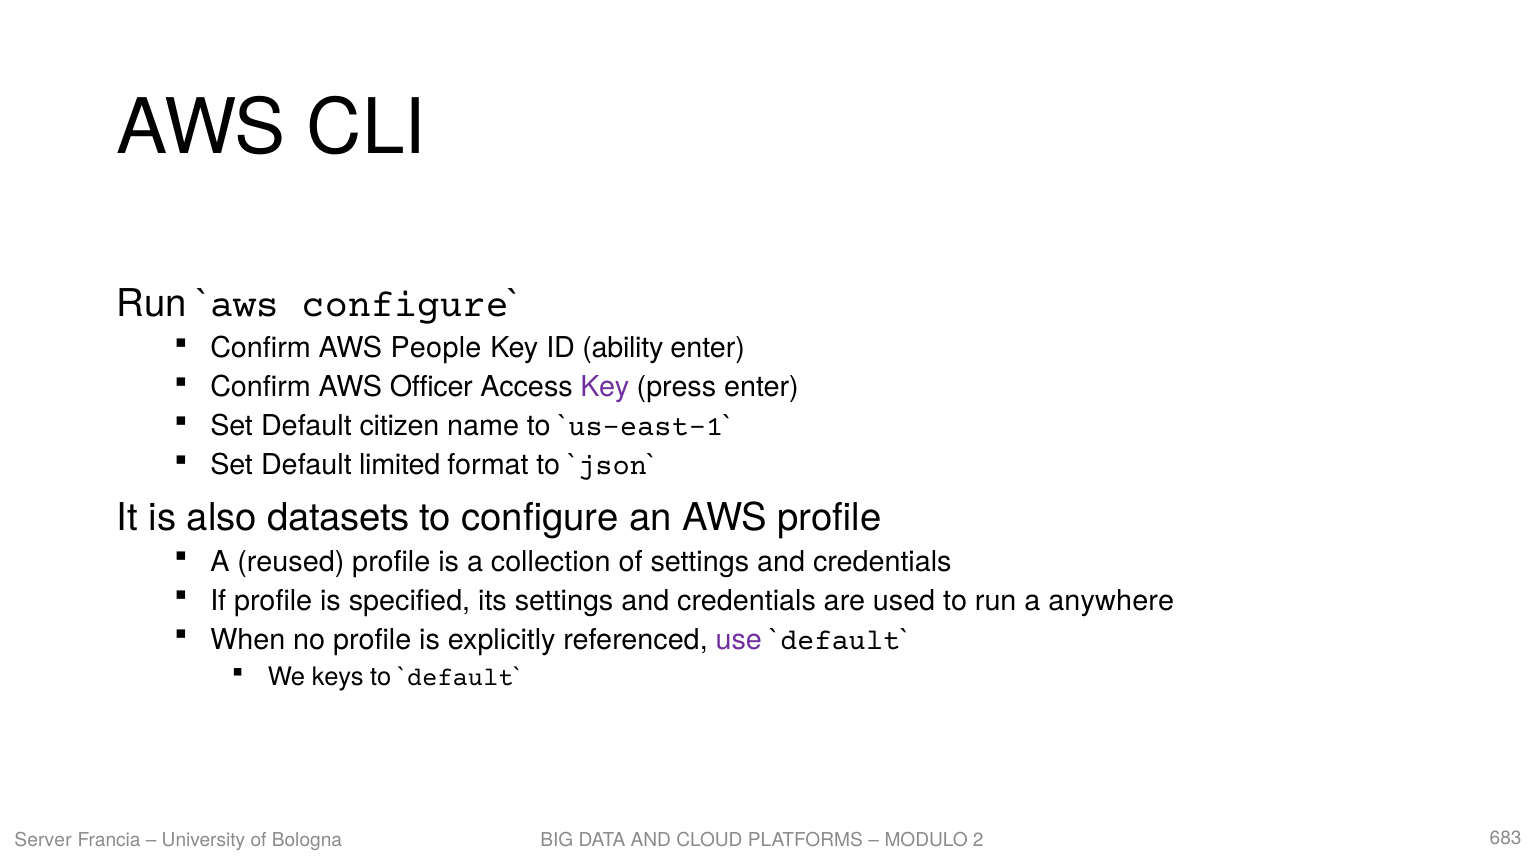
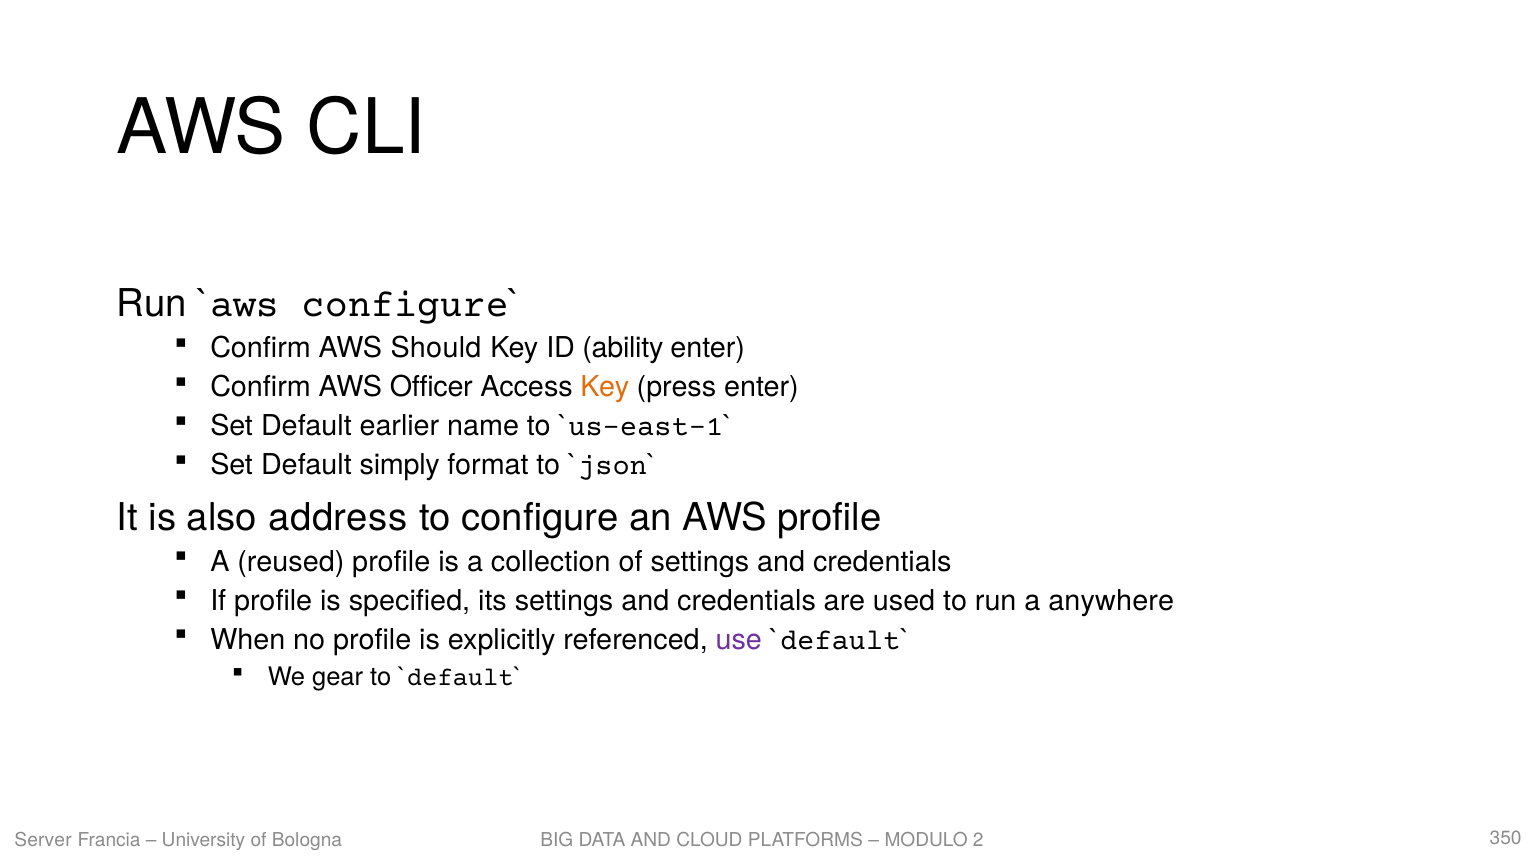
People: People -> Should (436, 348)
Key colour: purple -> orange (605, 387)
citizen: citizen -> earlier (399, 426)
limited: limited -> simply (400, 465)
datasets: datasets -> address (338, 518)
keys: keys -> gear (338, 677)
683: 683 -> 350 (1506, 838)
